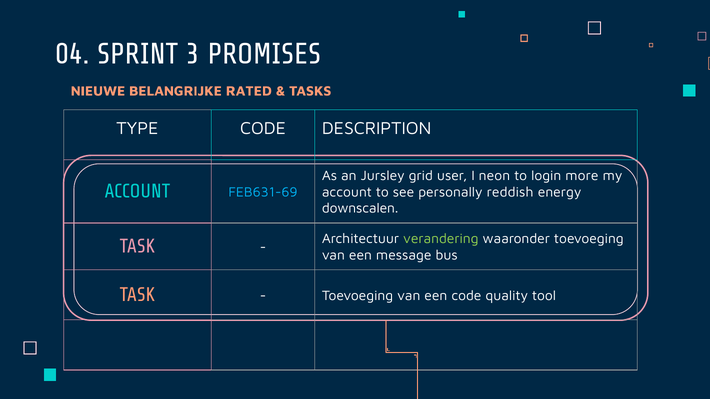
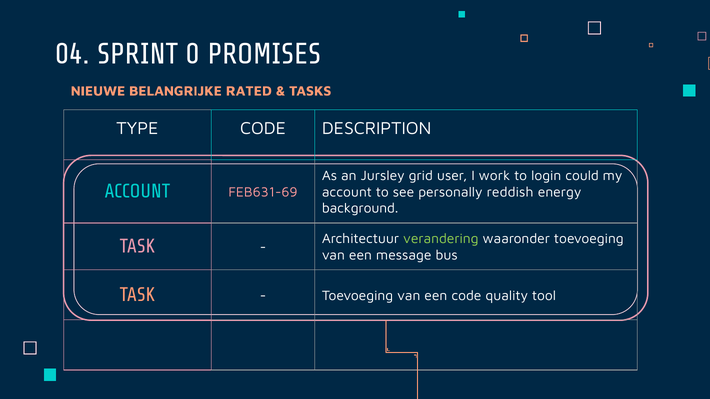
3: 3 -> 0 (193, 54)
neon: neon -> work (494, 176)
more: more -> could (582, 176)
FEB631-69 colour: light blue -> pink (263, 192)
downscalen: downscalen -> background (360, 209)
